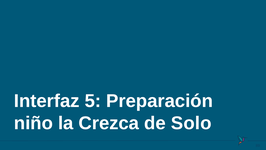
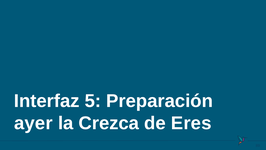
niño: niño -> ayer (33, 123)
Solo: Solo -> Eres (191, 123)
